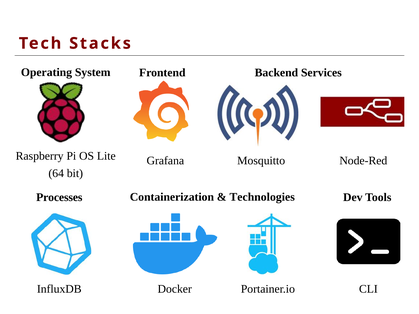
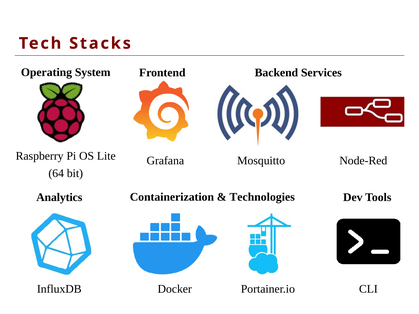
Processes: Processes -> Analytics (59, 197)
